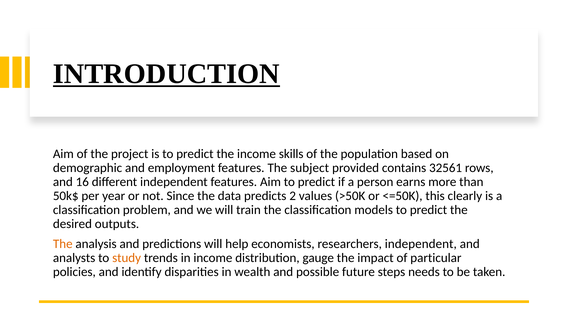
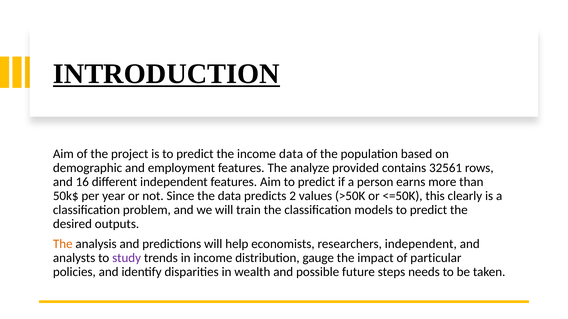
income skills: skills -> data (291, 154)
subject: subject -> analyze (310, 168)
study colour: orange -> purple (127, 258)
